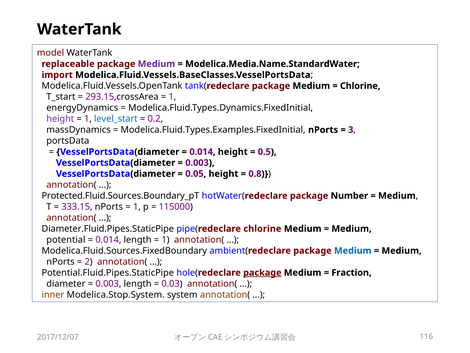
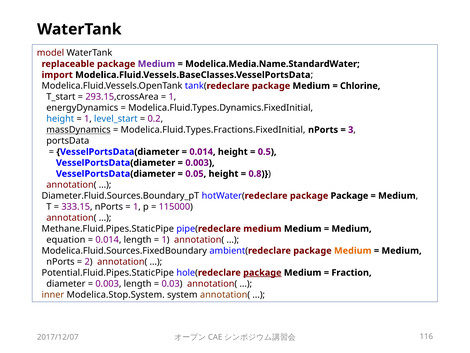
height colour: purple -> blue (60, 119)
massDynamics underline: none -> present (79, 130)
Modelica.Fluid.Types.Examples.FixedInitial: Modelica.Fluid.Types.Examples.FixedInitial -> Modelica.Fluid.Types.Fractions.FixedInitial (213, 130)
Protected.Fluid.Sources.Boundary_pT: Protected.Fluid.Sources.Boundary_pT -> Diameter.Fluid.Sources.Boundary_pT (120, 195)
package Number: Number -> Package (349, 195)
Diameter.Fluid.Pipes.StaticPipe: Diameter.Fluid.Pipes.StaticPipe -> Methane.Fluid.Pipes.StaticPipe (108, 228)
pipe(redeclare chlorine: chlorine -> medium (262, 228)
potential: potential -> equation (66, 239)
Medium colour: blue -> orange (353, 250)
